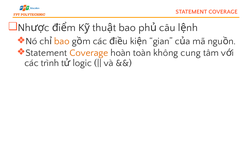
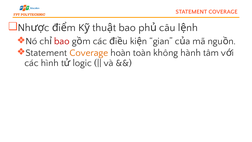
bao colour: orange -> red (62, 41)
cung: cung -> hành (191, 53)
trình: trình -> hình (50, 63)
